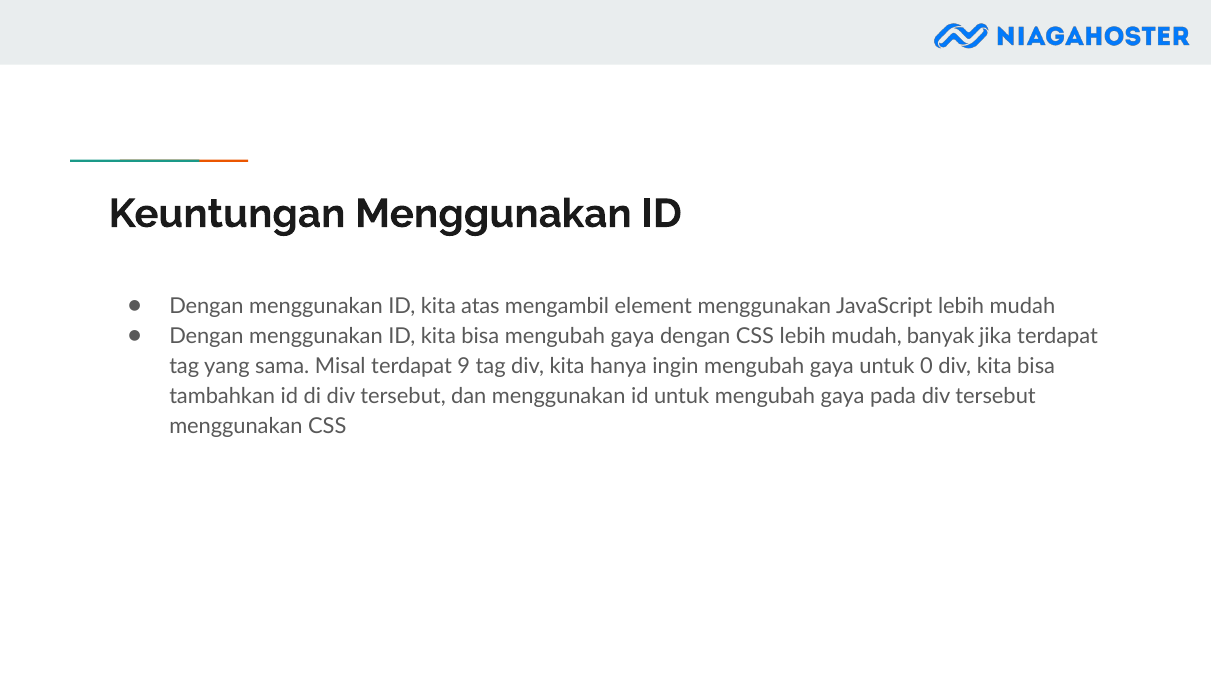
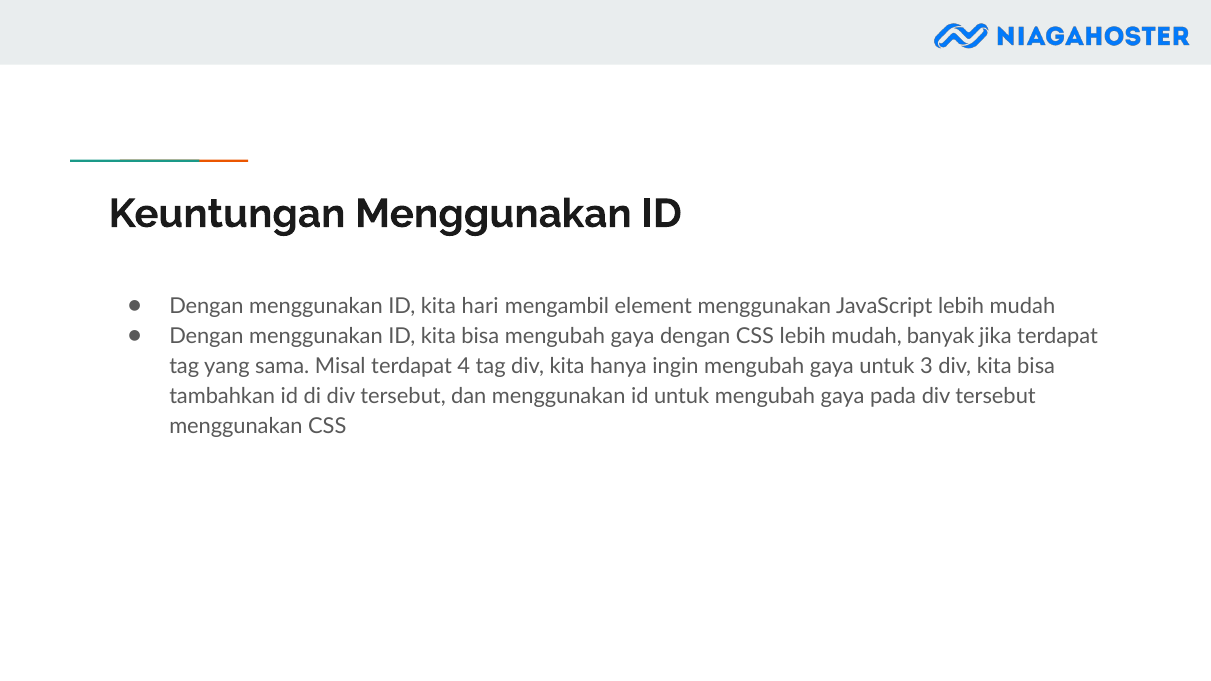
atas: atas -> hari (480, 306)
9: 9 -> 4 (464, 366)
0: 0 -> 3 (926, 366)
